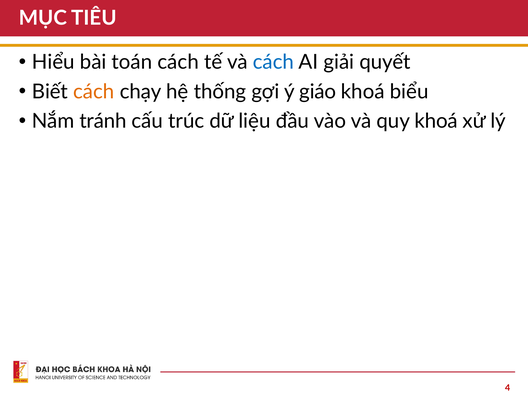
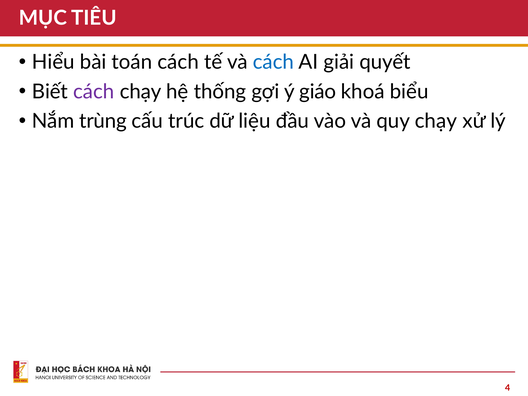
cách colour: orange -> purple (94, 92)
tránh: tránh -> trùng (103, 121)
quy khoá: khoá -> chạy (436, 121)
